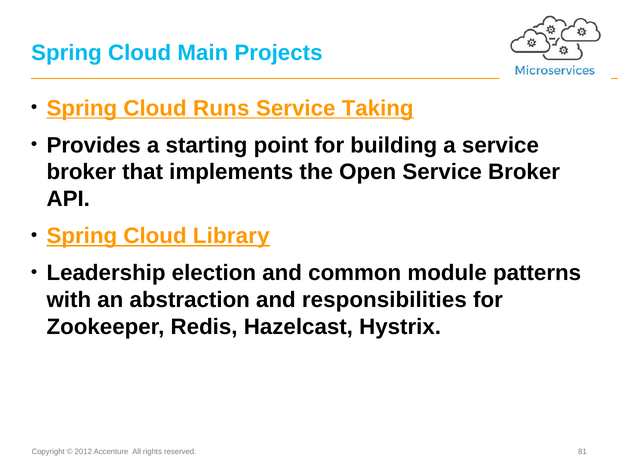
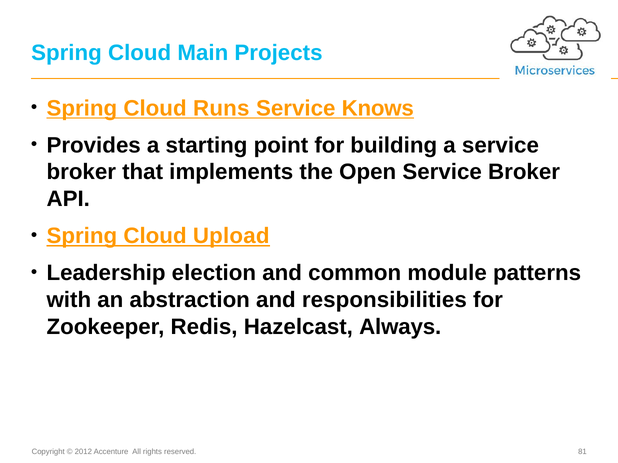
Taking: Taking -> Knows (378, 108)
Library: Library -> Upload (231, 236)
Hystrix: Hystrix -> Always (400, 327)
